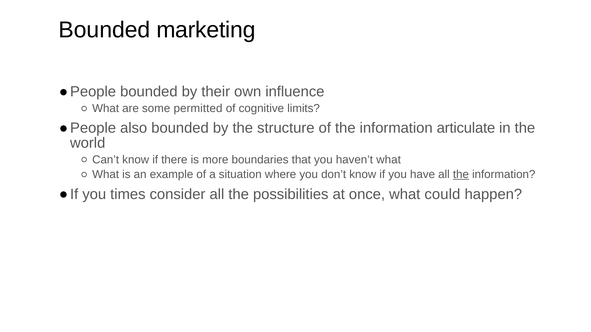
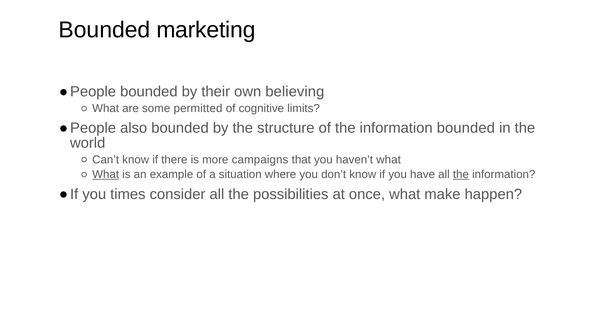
influence: influence -> believing (295, 92)
information articulate: articulate -> bounded (466, 128)
boundaries: boundaries -> campaigns (260, 160)
What underline: none -> present (106, 175)
could: could -> make (442, 194)
